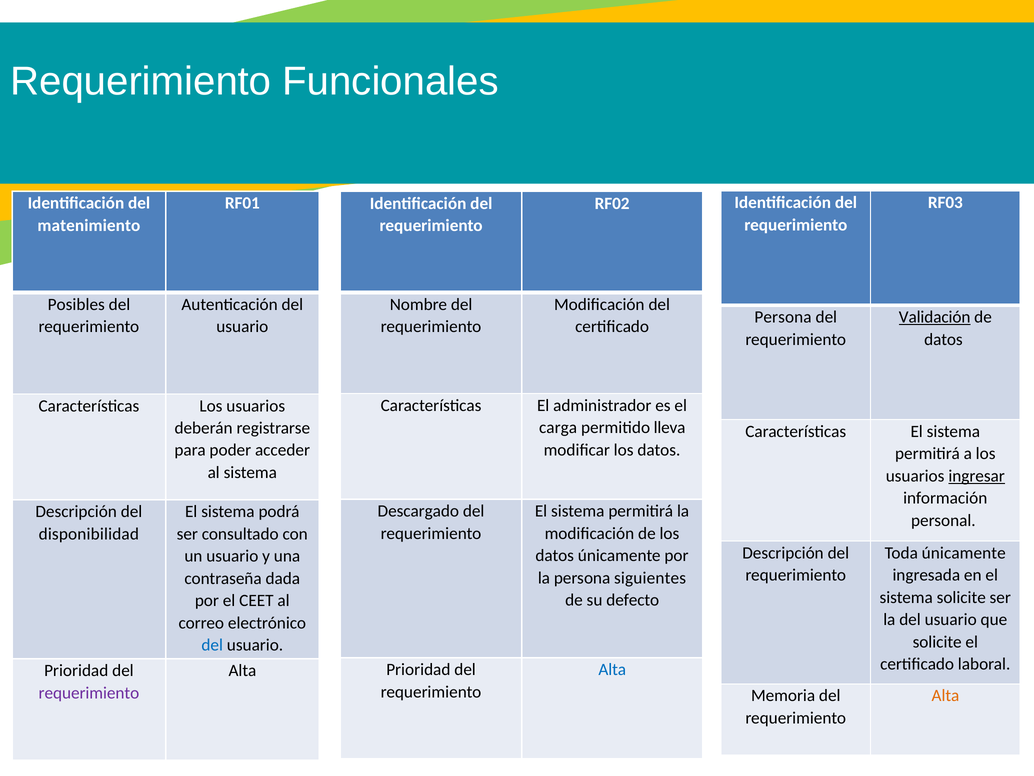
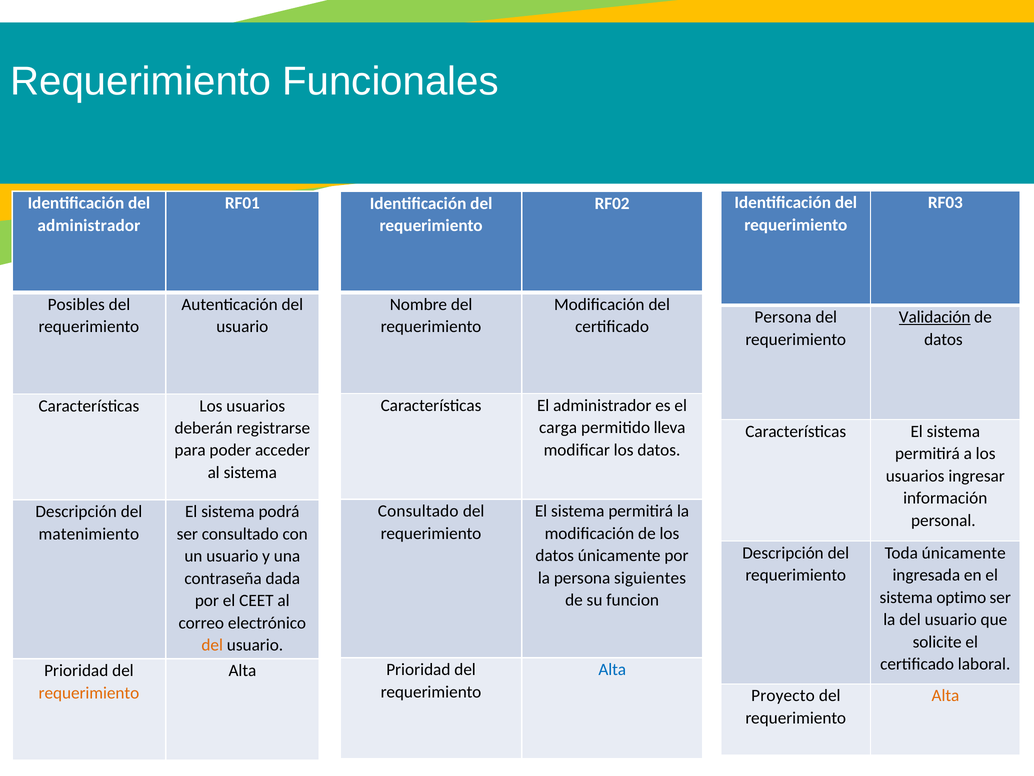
matenimiento: matenimiento -> administrador (89, 225)
ingresar underline: present -> none (977, 476)
Descargado: Descargado -> Consultado (418, 511)
disponibilidad: disponibilidad -> matenimiento (89, 534)
sistema solicite: solicite -> optimo (961, 597)
defecto: defecto -> funcion (633, 600)
del colour: blue -> orange (212, 645)
requerimiento colour: purple -> orange (89, 692)
Memoria: Memoria -> Proyecto (783, 695)
